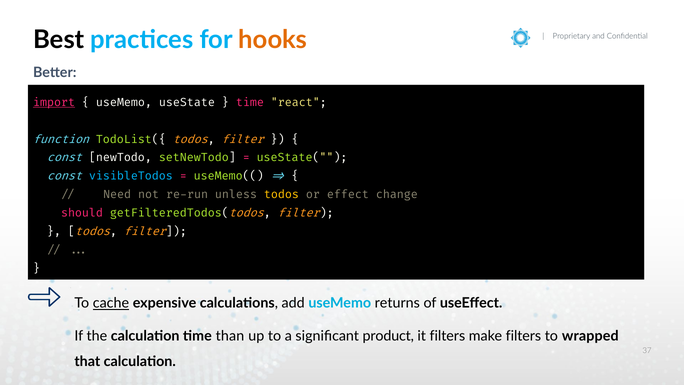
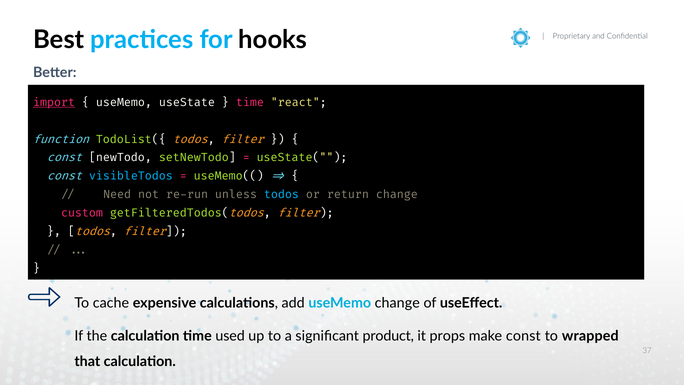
hooks colour: orange -> black (273, 40)
todos colour: yellow -> light blue (281, 195)
effect: effect -> return (348, 195)
should: should -> custom (82, 213)
cache underline: present -> none (111, 303)
useMemo returns: returns -> change (397, 303)
than: than -> used (230, 336)
it filters: filters -> props (447, 336)
make filters: filters -> const (523, 336)
